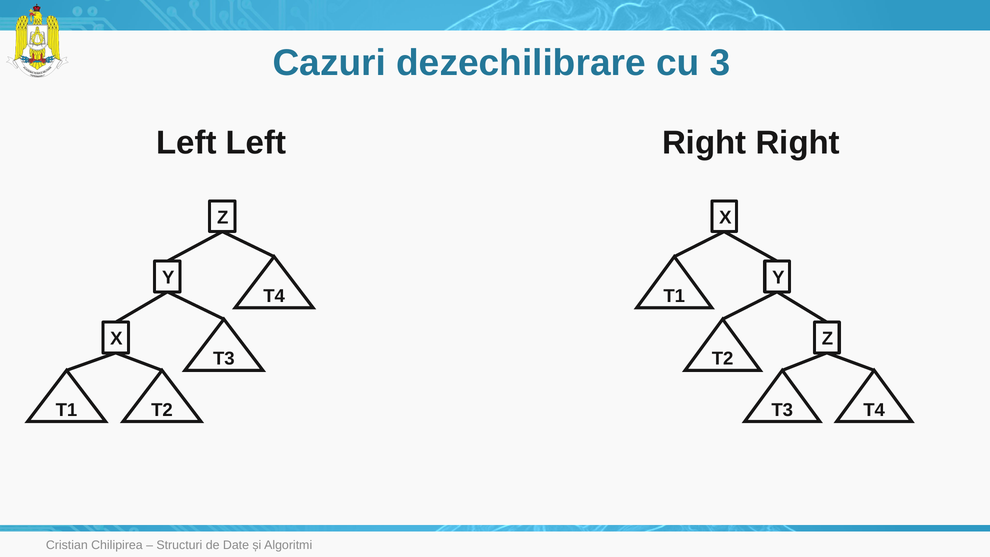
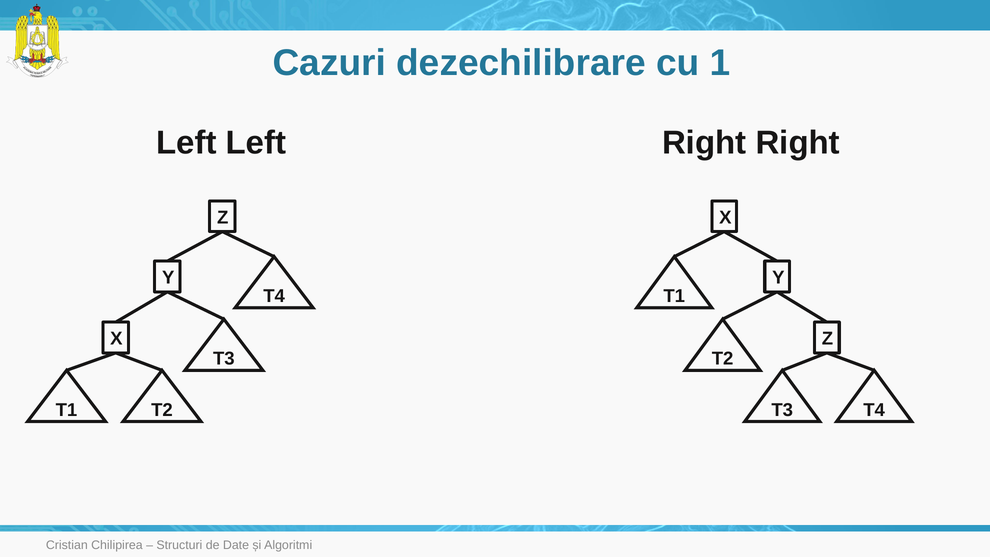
3: 3 -> 1 (720, 63)
